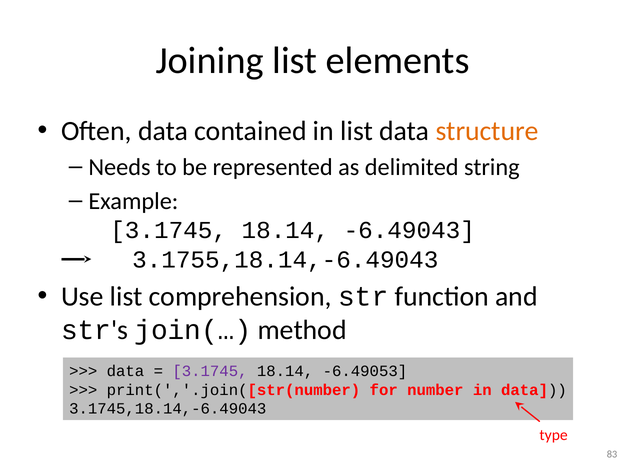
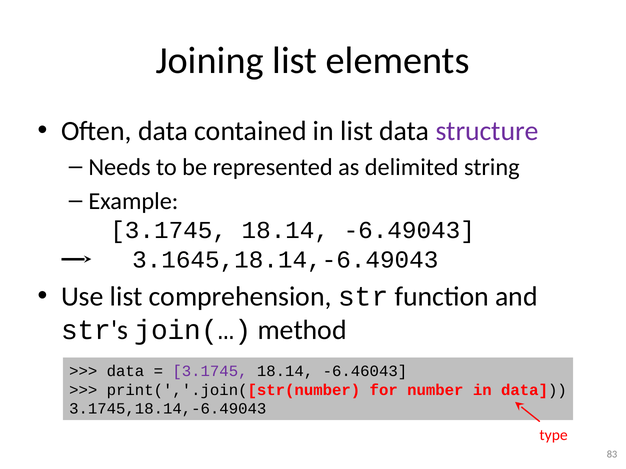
structure colour: orange -> purple (487, 131)
3.1755,18.14,-6.49043: 3.1755,18.14,-6.49043 -> 3.1645,18.14,-6.49043 (285, 260)
-6.49053: -6.49053 -> -6.46043 (365, 372)
